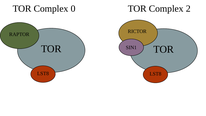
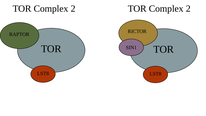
0: 0 -> 2 (73, 9)
